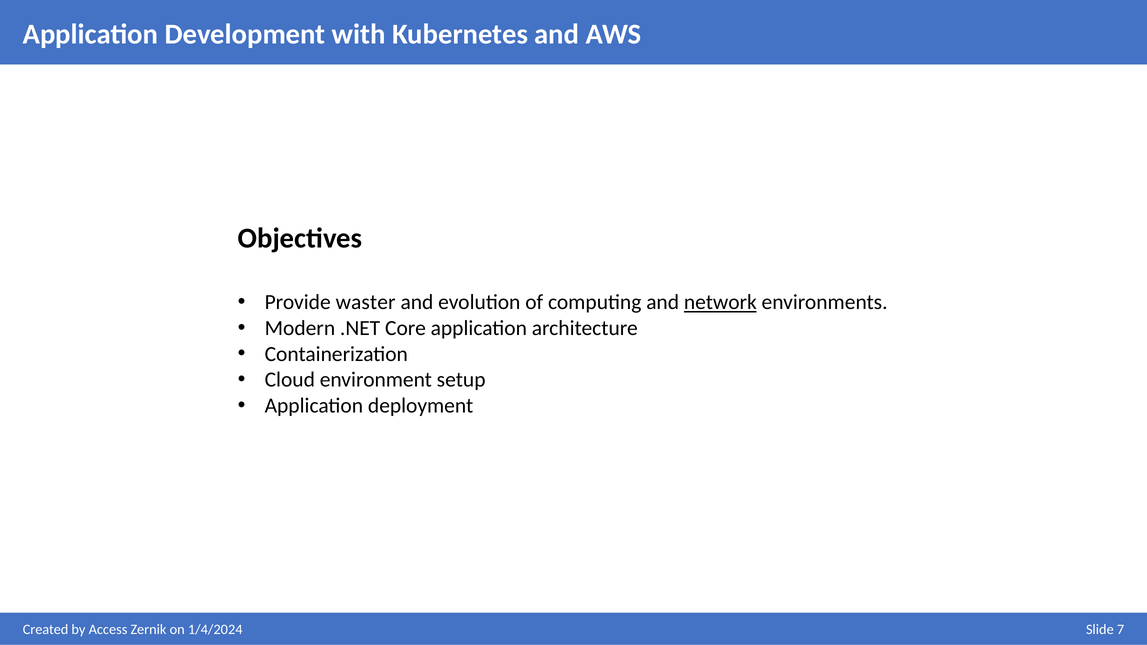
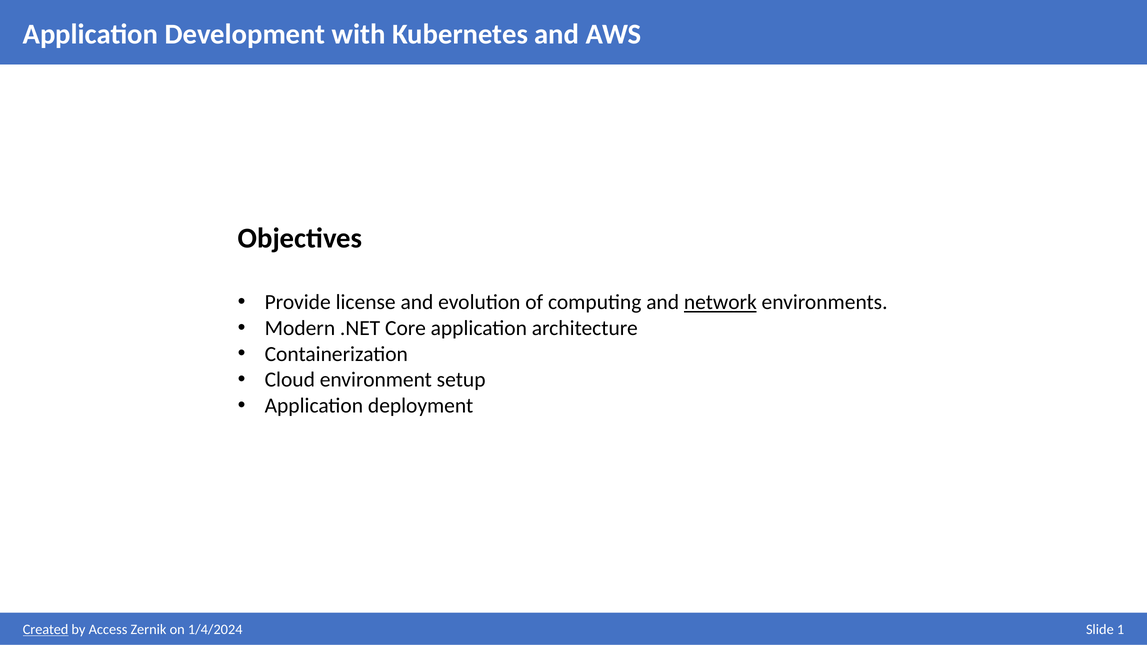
waster: waster -> license (366, 302)
Created underline: none -> present (46, 630)
7: 7 -> 1 (1121, 630)
